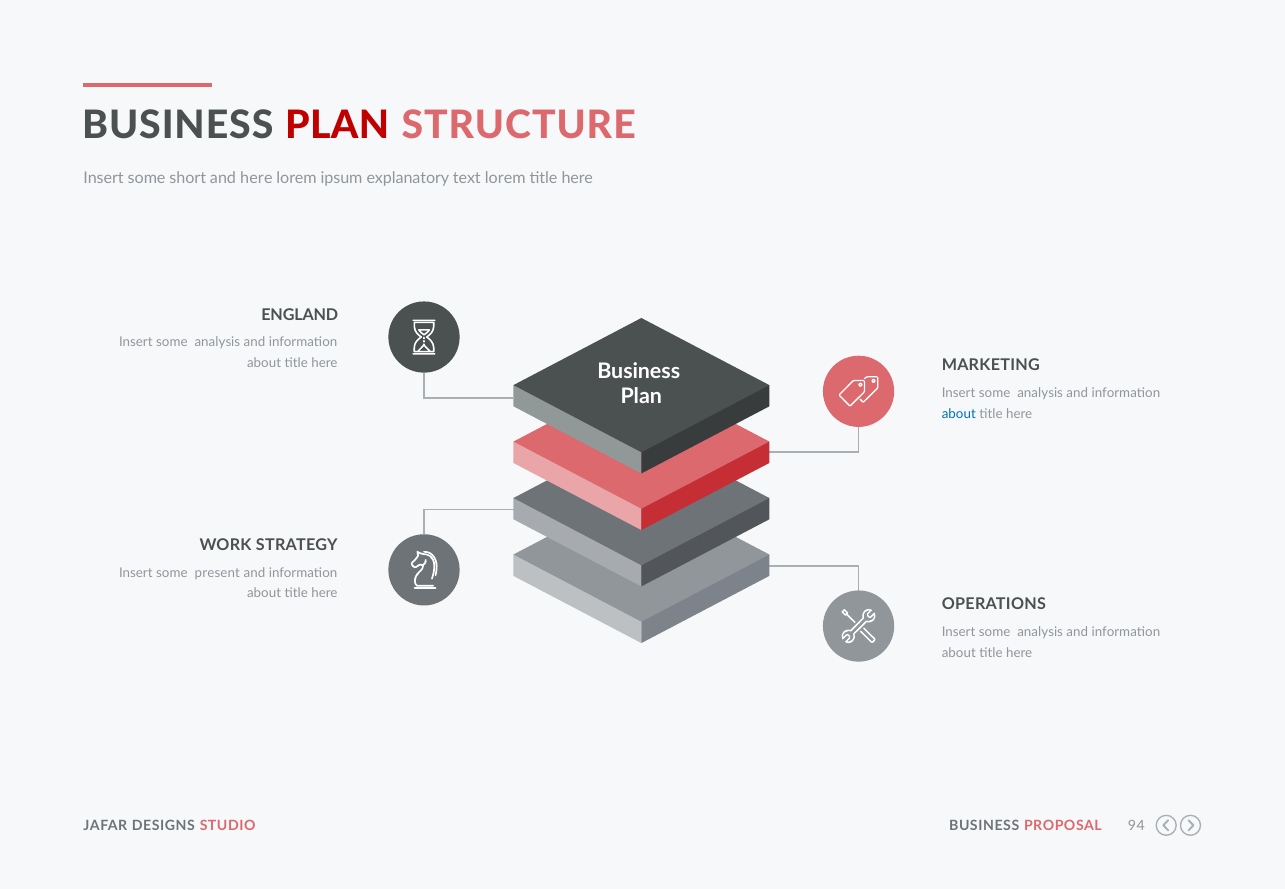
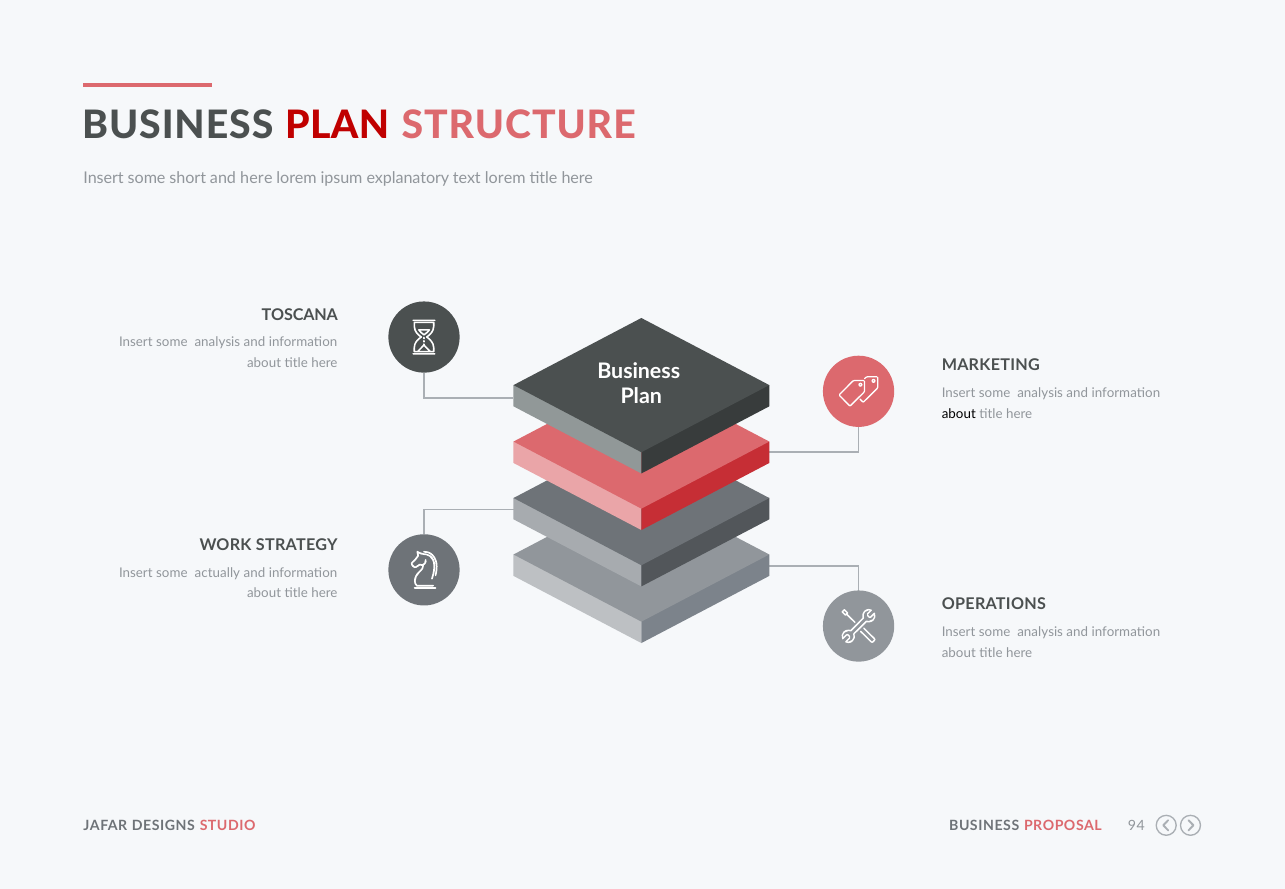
ENGLAND: ENGLAND -> TOSCANA (300, 315)
about colour: blue -> black (959, 414)
present: present -> actually (217, 573)
